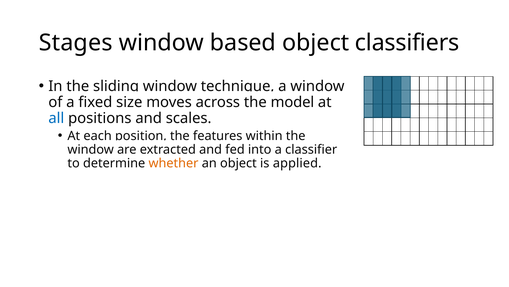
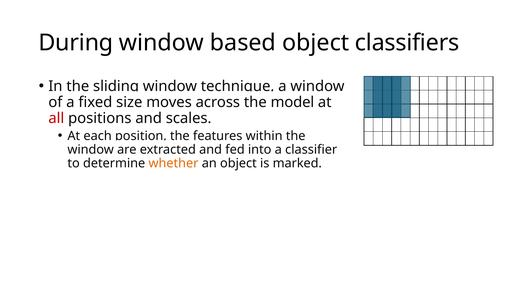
Stages: Stages -> During (76, 43)
all colour: blue -> red (56, 118)
applied: applied -> marked (297, 163)
